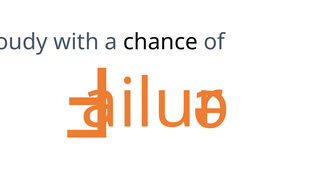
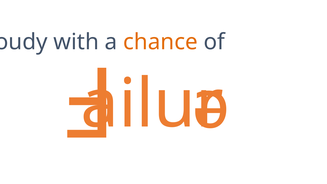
chance colour: black -> orange (161, 42)
